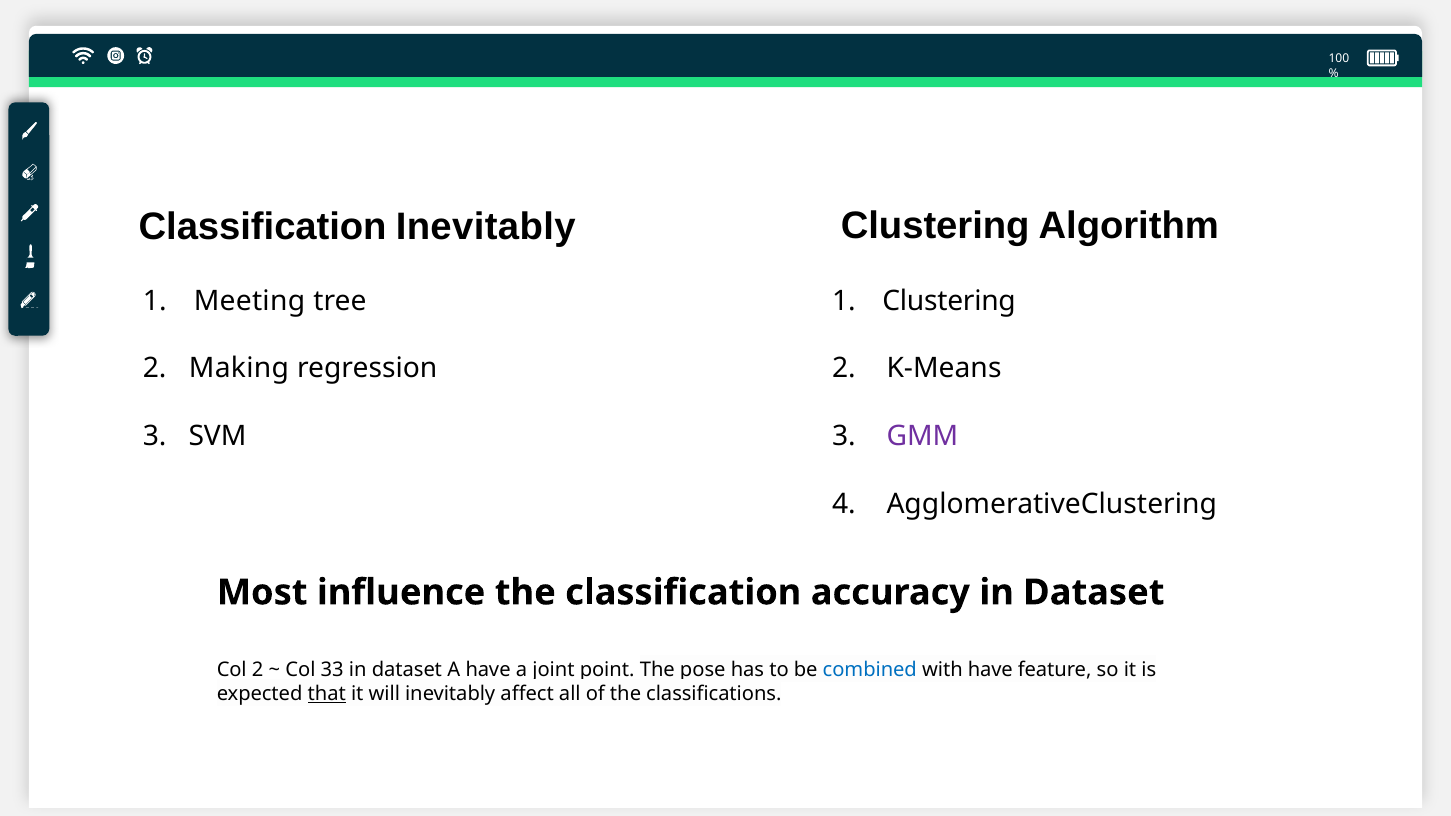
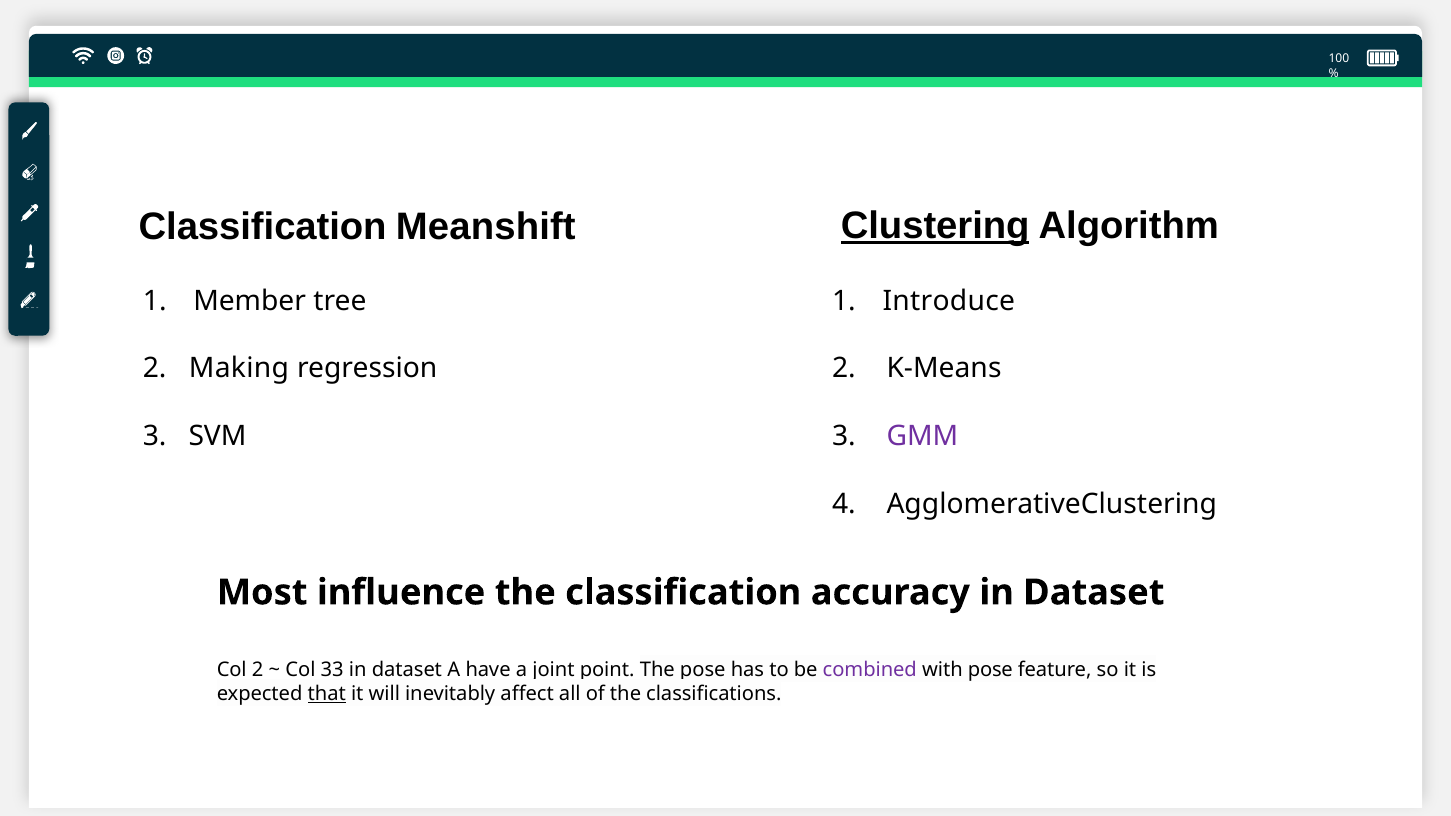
Clustering underline: none -> present (935, 226)
Classification Inevitably: Inevitably -> Meanshift (486, 227)
Meeting: Meeting -> Member (250, 301)
Clustering: Clustering -> Introduce (949, 301)
combined colour: blue -> purple (870, 670)
with have: have -> pose (990, 670)
